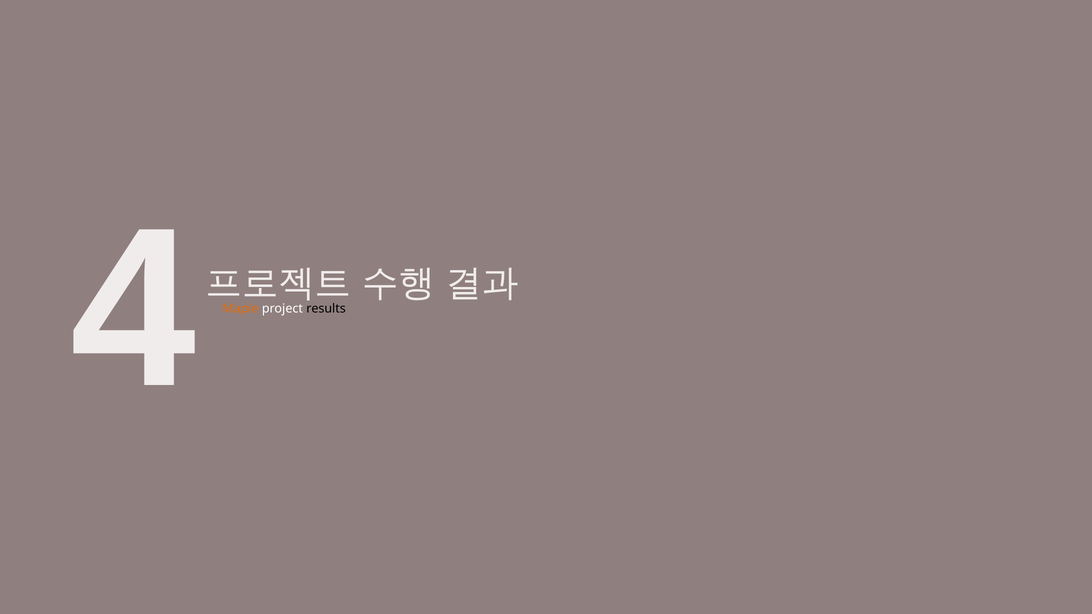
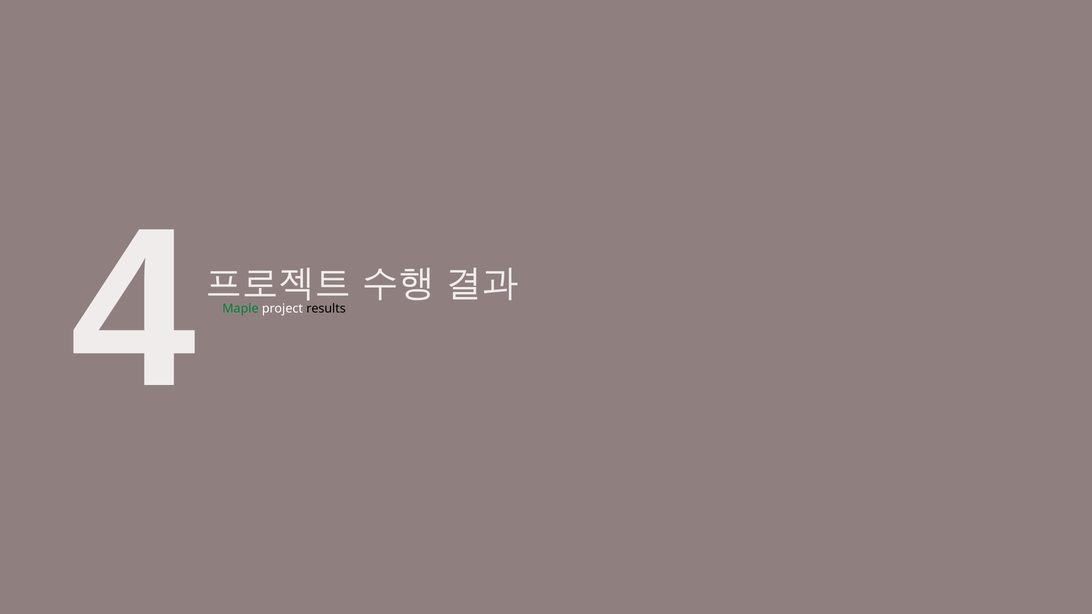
Maple colour: orange -> green (240, 309)
